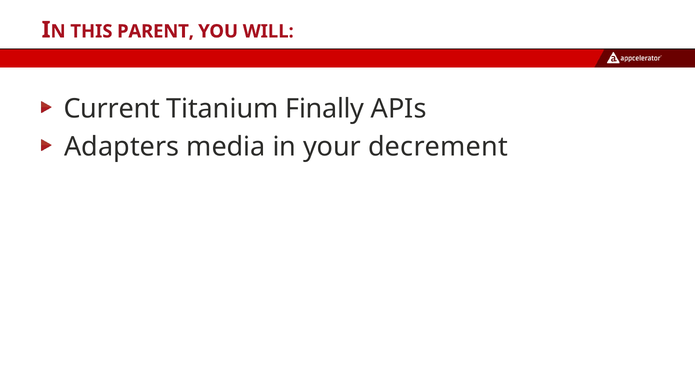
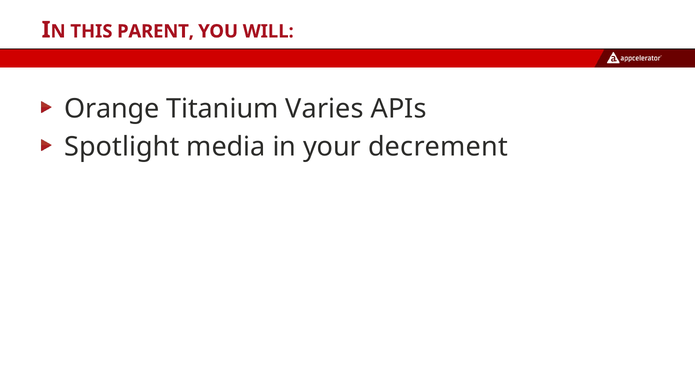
Current: Current -> Orange (112, 109)
Finally: Finally -> Varies (325, 109)
Adapters: Adapters -> Spotlight (122, 147)
